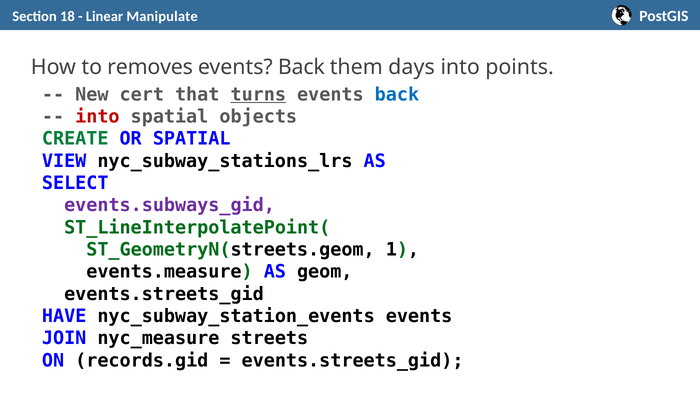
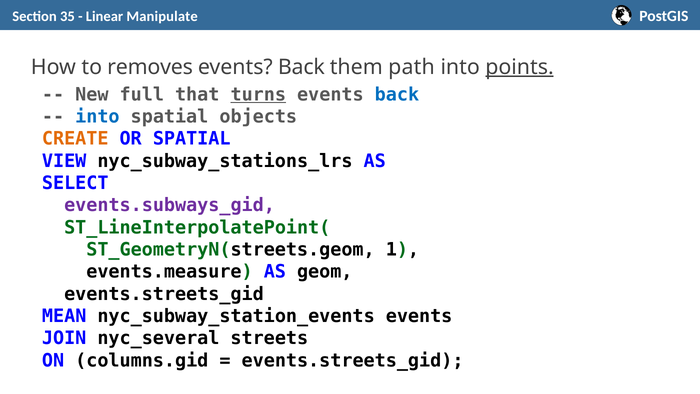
18: 18 -> 35 (67, 16)
days: days -> path (411, 67)
points underline: none -> present (520, 67)
cert: cert -> full (142, 94)
into colour: red -> blue (97, 117)
CREATE colour: green -> orange (75, 139)
HAVE: HAVE -> MEAN (64, 316)
nyc_measure: nyc_measure -> nyc_several (158, 338)
records.gid: records.gid -> columns.gid (142, 360)
